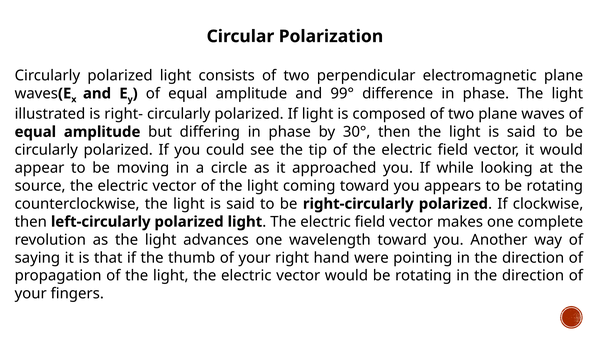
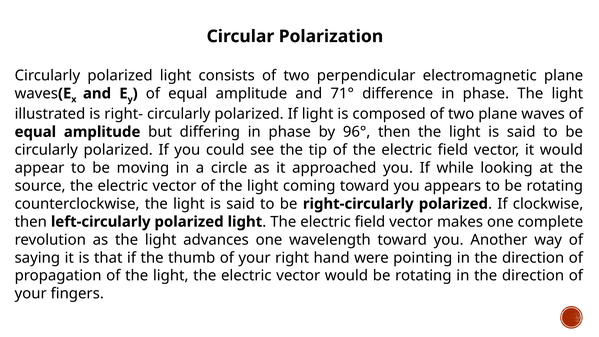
99°: 99° -> 71° (342, 93)
30°: 30° -> 96° (357, 132)
